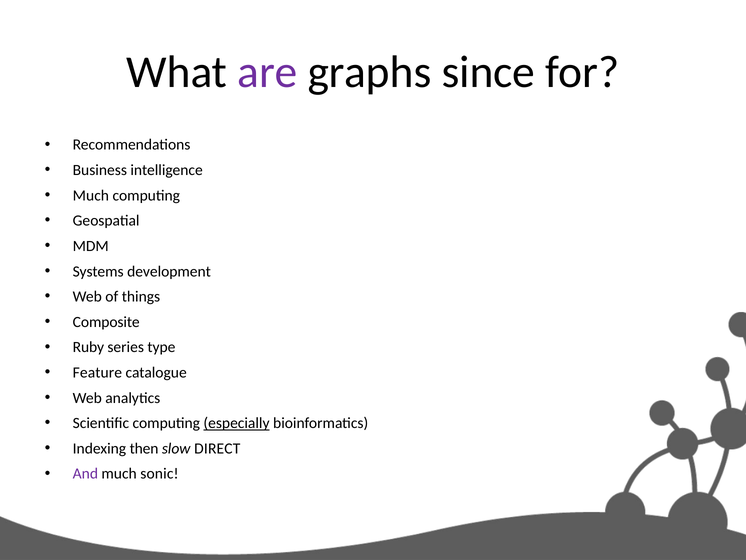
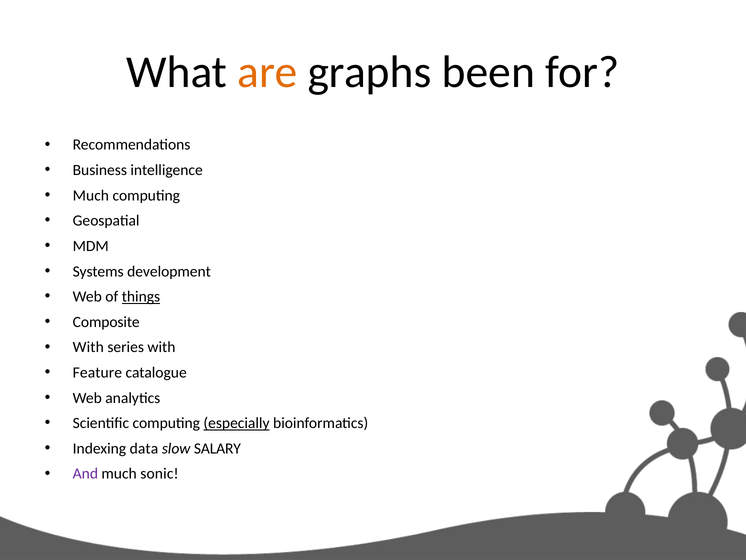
are colour: purple -> orange (267, 72)
since: since -> been (488, 72)
things underline: none -> present (141, 296)
Ruby: Ruby -> With (88, 347)
series type: type -> with (161, 347)
then: then -> data (144, 448)
DIRECT: DIRECT -> SALARY (217, 448)
